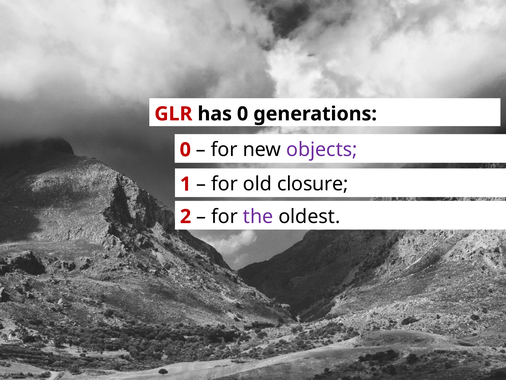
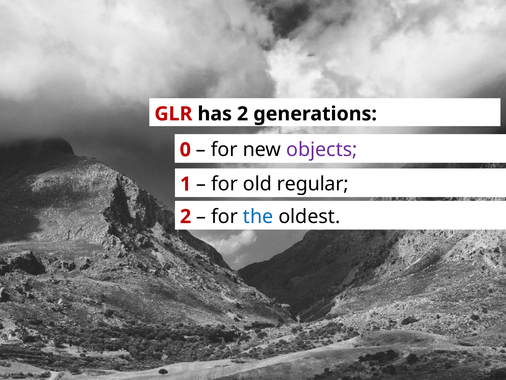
has 0: 0 -> 2 (243, 114)
closure: closure -> regular (313, 184)
the colour: purple -> blue (258, 216)
